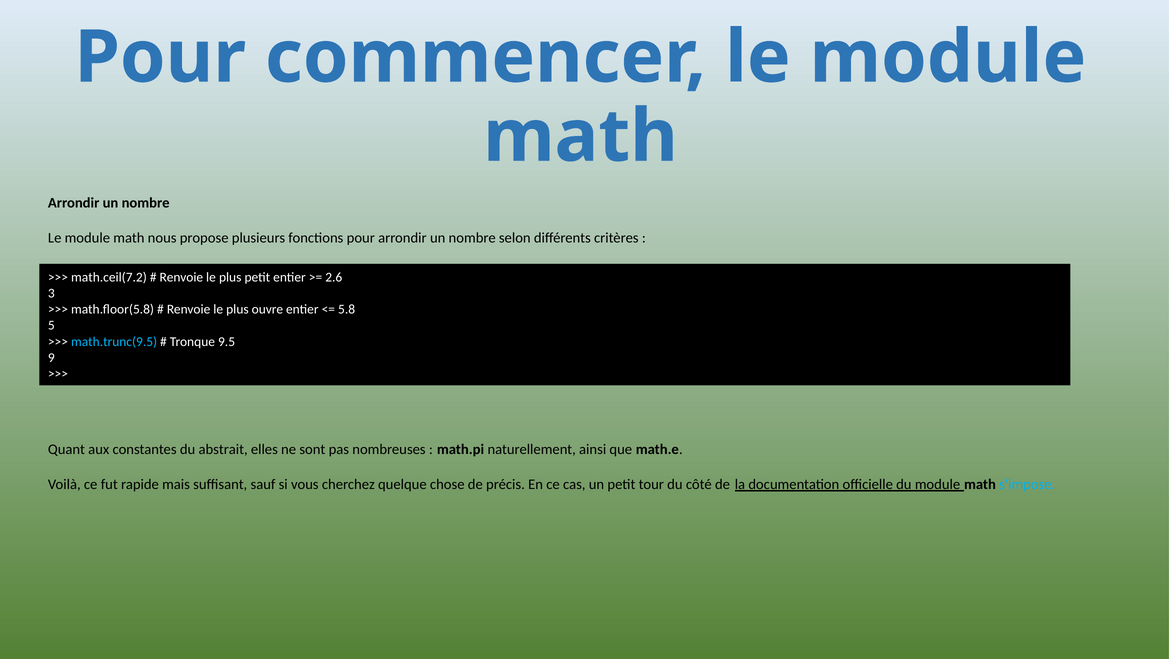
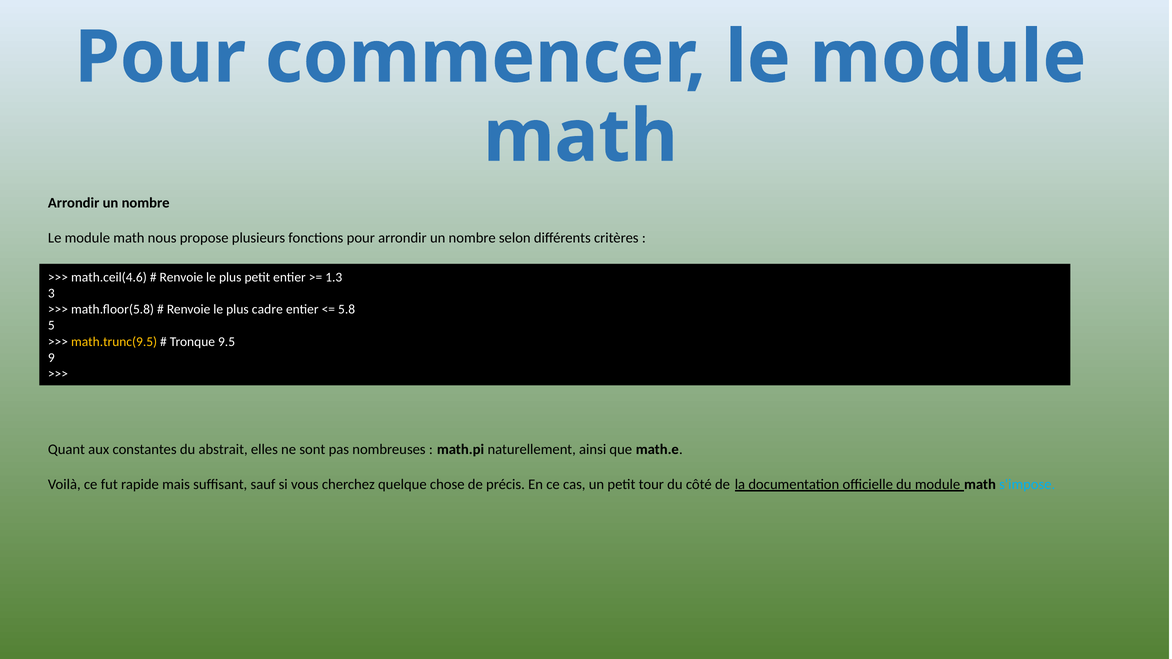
math.ceil(7.2: math.ceil(7.2 -> math.ceil(4.6 (109, 277)
2.6: 2.6 -> 1.3 (334, 277)
ouvre: ouvre -> cadre (267, 309)
math.trunc(9.5 colour: light blue -> yellow (114, 342)
